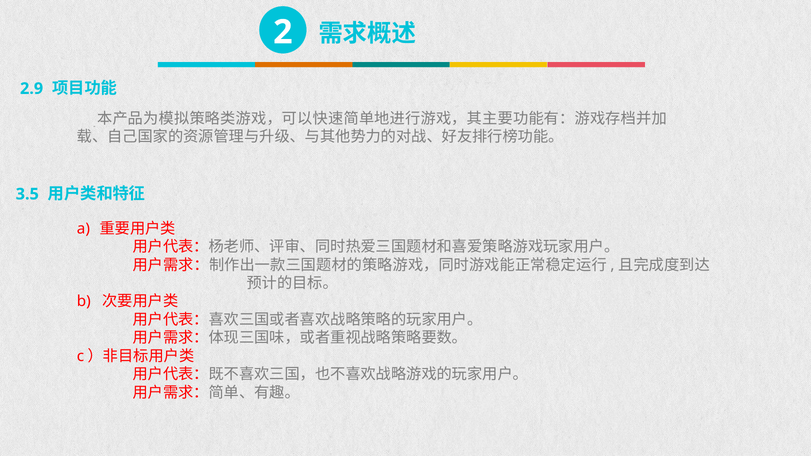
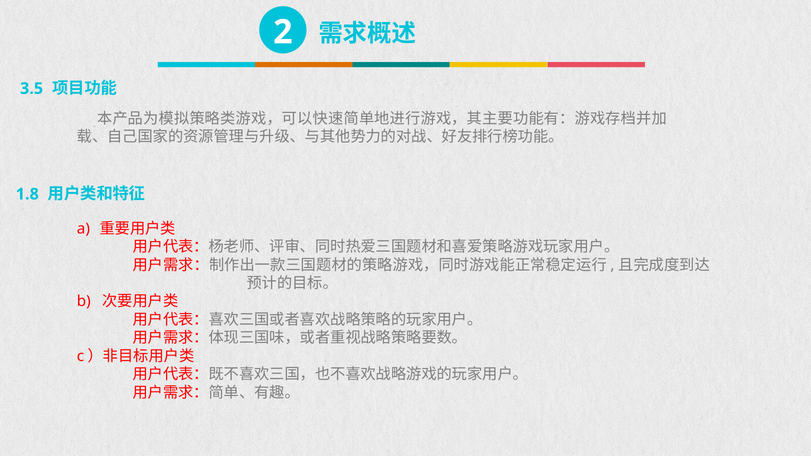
2.9: 2.9 -> 3.5 (32, 89)
3.5: 3.5 -> 1.8 (27, 194)
